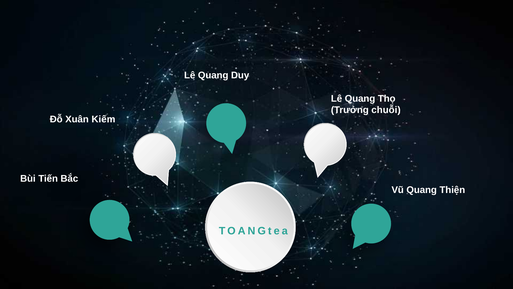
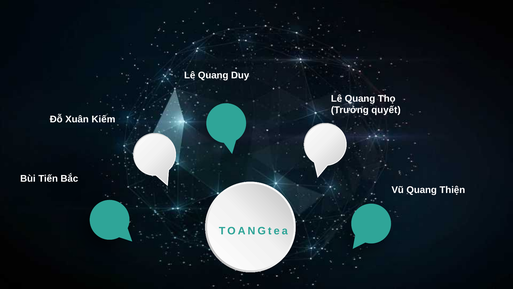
chuỗi: chuỗi -> quyết (386, 110)
